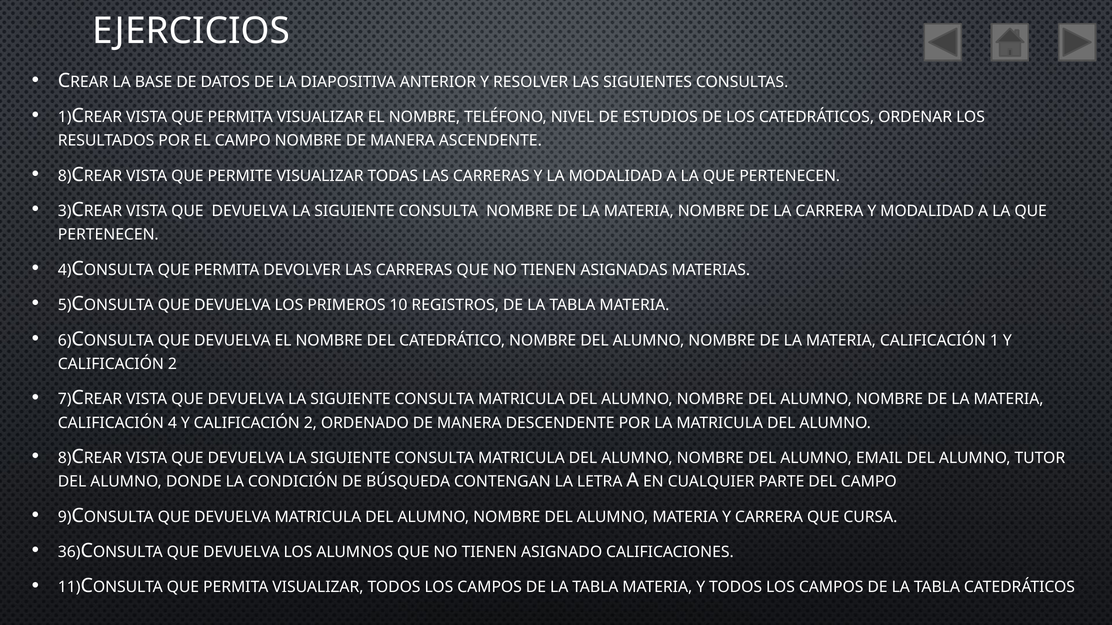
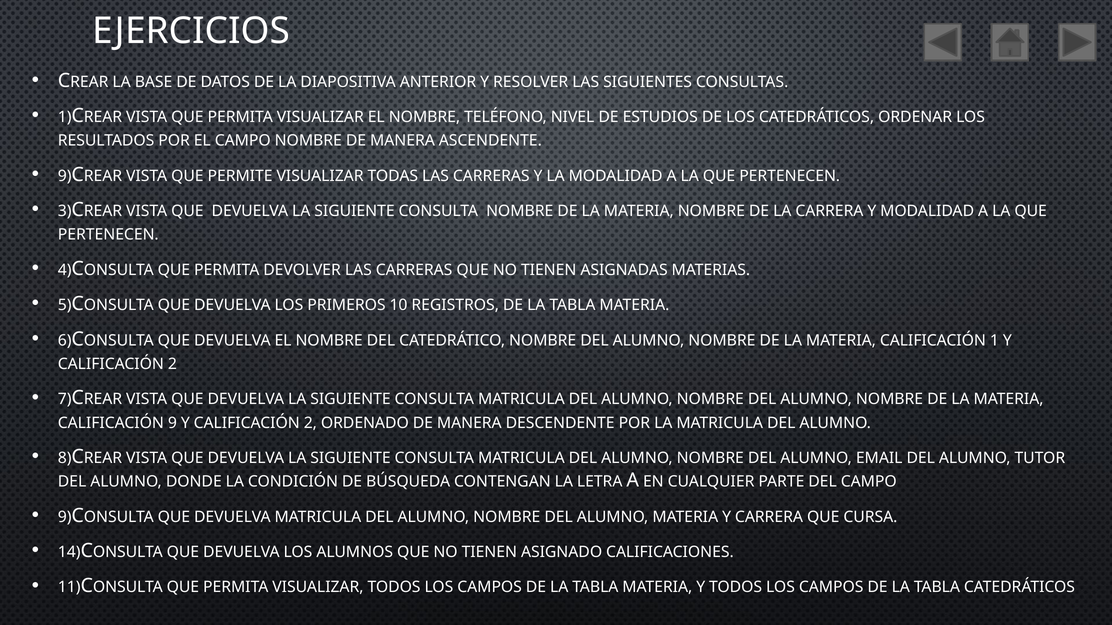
8: 8 -> 9 (65, 176)
CALIFICACIÓN 4: 4 -> 9 (172, 423)
36: 36 -> 14 (69, 552)
